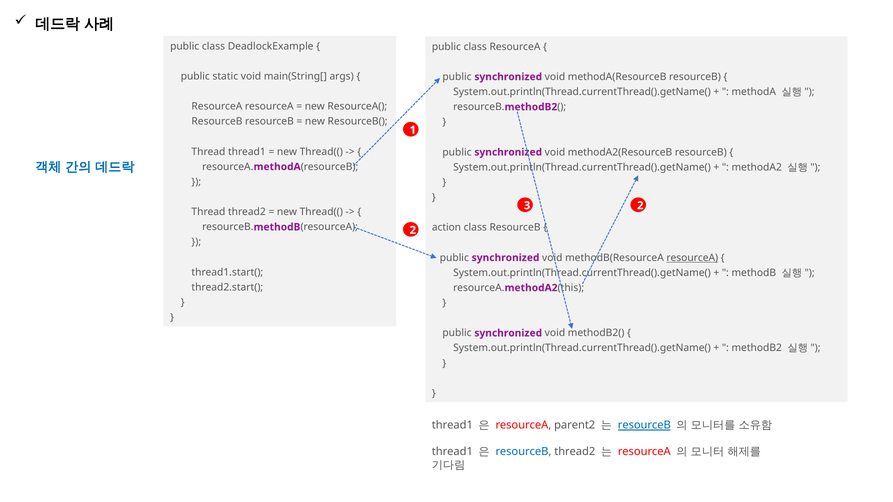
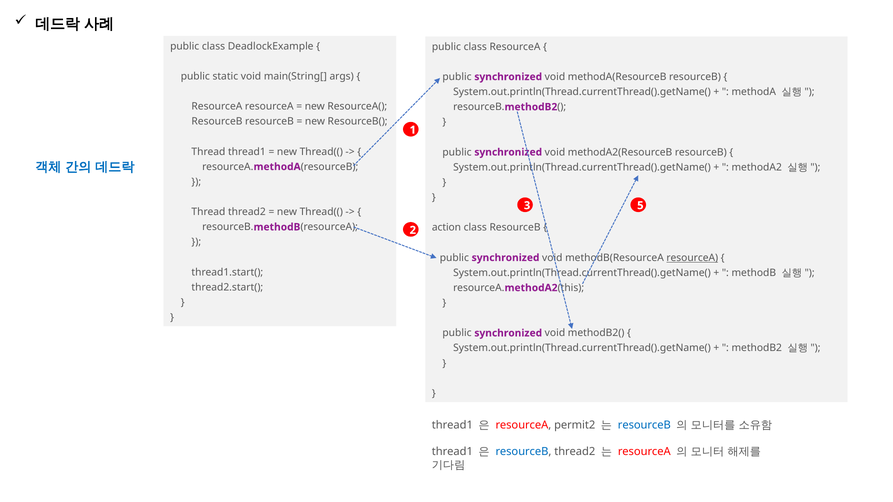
3 2: 2 -> 5 (640, 206)
parent2: parent2 -> permit2 (575, 425)
resourceB underline: present -> none (644, 425)
